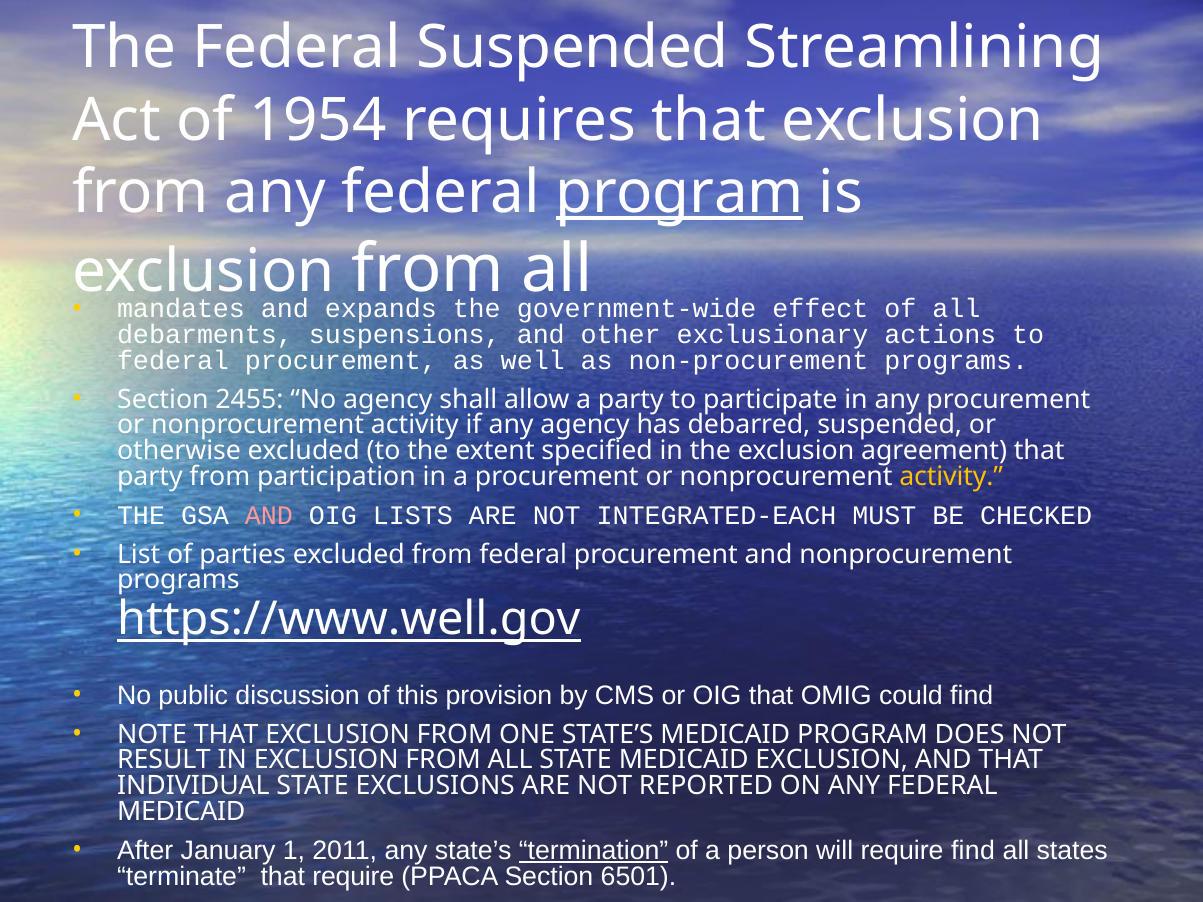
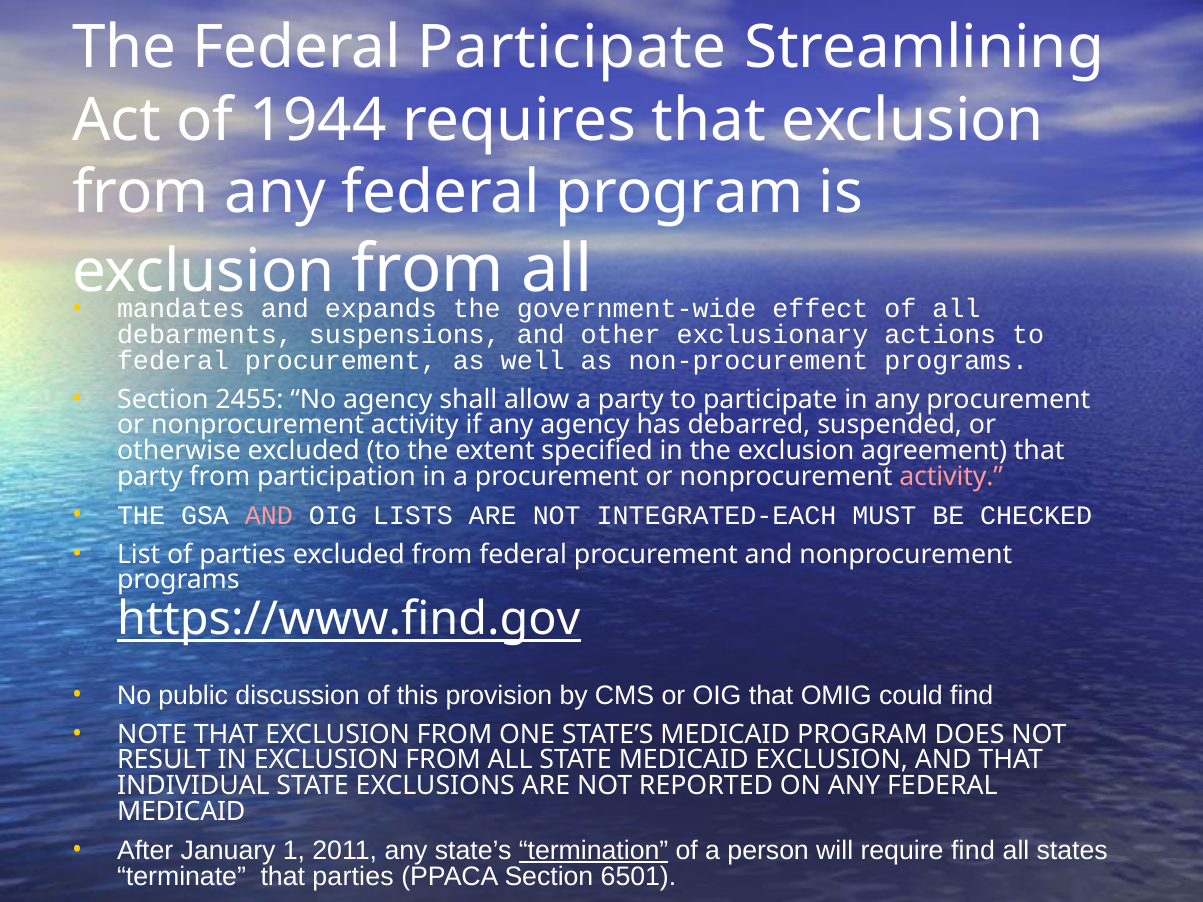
Federal Suspended: Suspended -> Participate (572, 48)
1954: 1954 -> 1944 (318, 120)
program underline: present -> none (680, 192)
activity colour: yellow -> pink (951, 476)
https://www.well.gov: https://www.well.gov -> https://www.find.gov (349, 619)
that require: require -> parties (353, 876)
